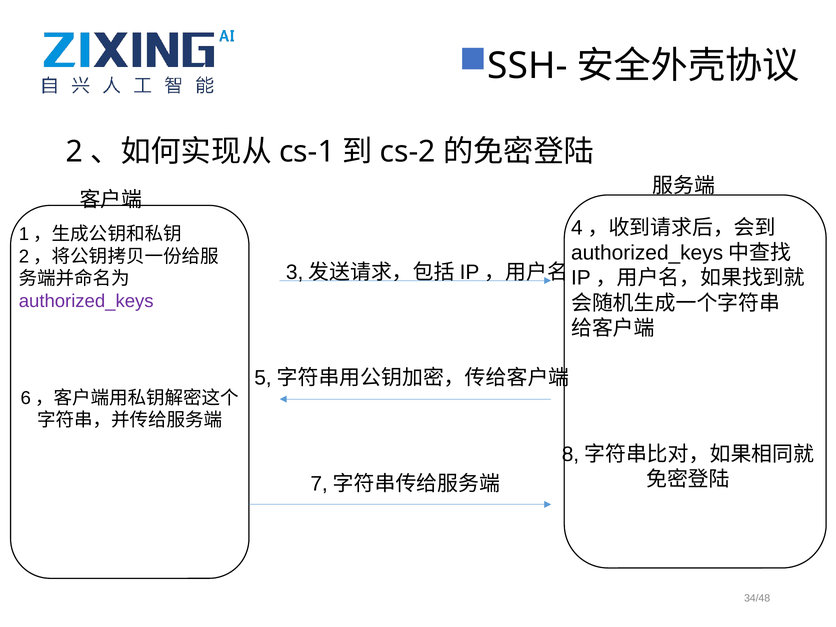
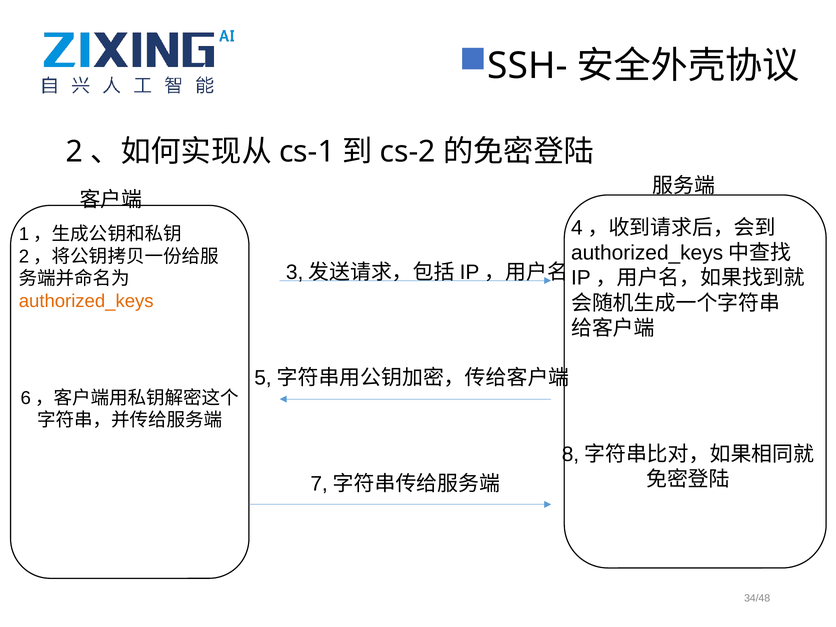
authorized_keys colour: purple -> orange (86, 301)
